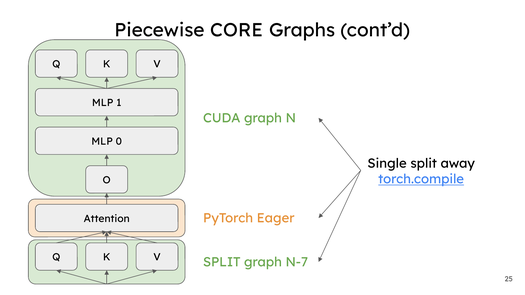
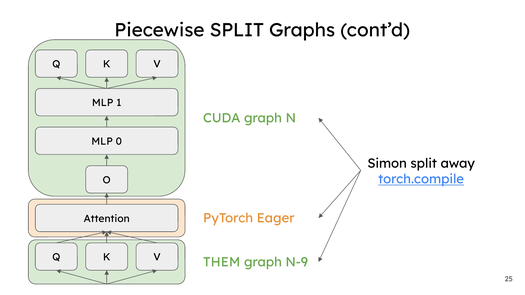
Piecewise CORE: CORE -> SPLIT (237, 30)
Single: Single -> Simon (387, 164)
SPLIT: SPLIT -> THEM (222, 263)
N-7: N-7 -> N-9 (297, 263)
